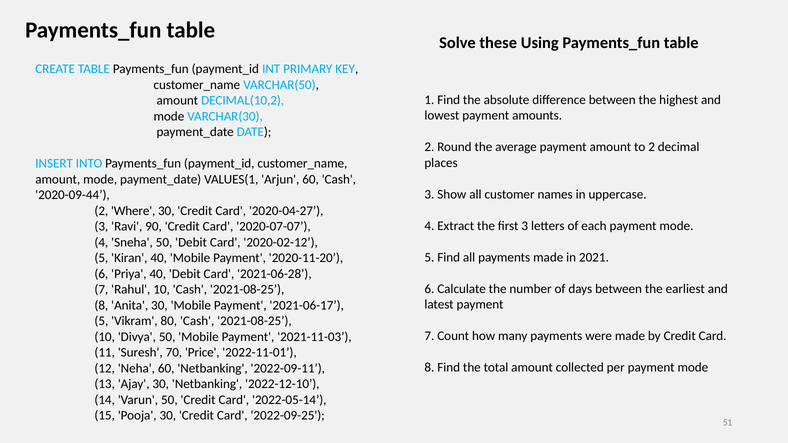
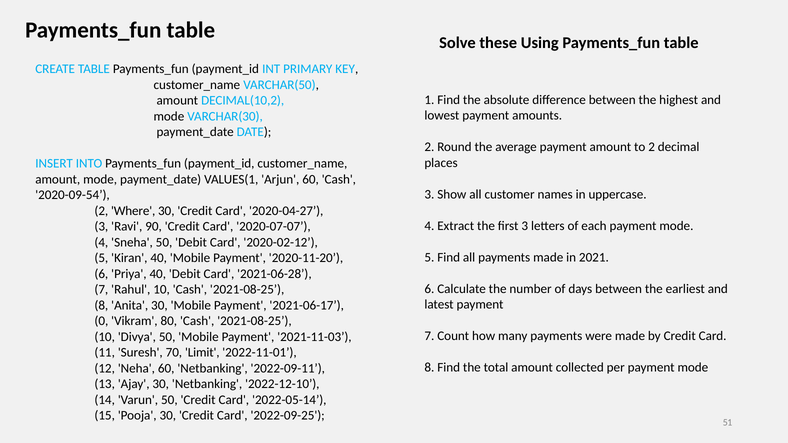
2020-09-44: 2020-09-44 -> 2020-09-54 (73, 195)
5: 5 -> 0 (101, 321)
Price: Price -> Limit (202, 353)
